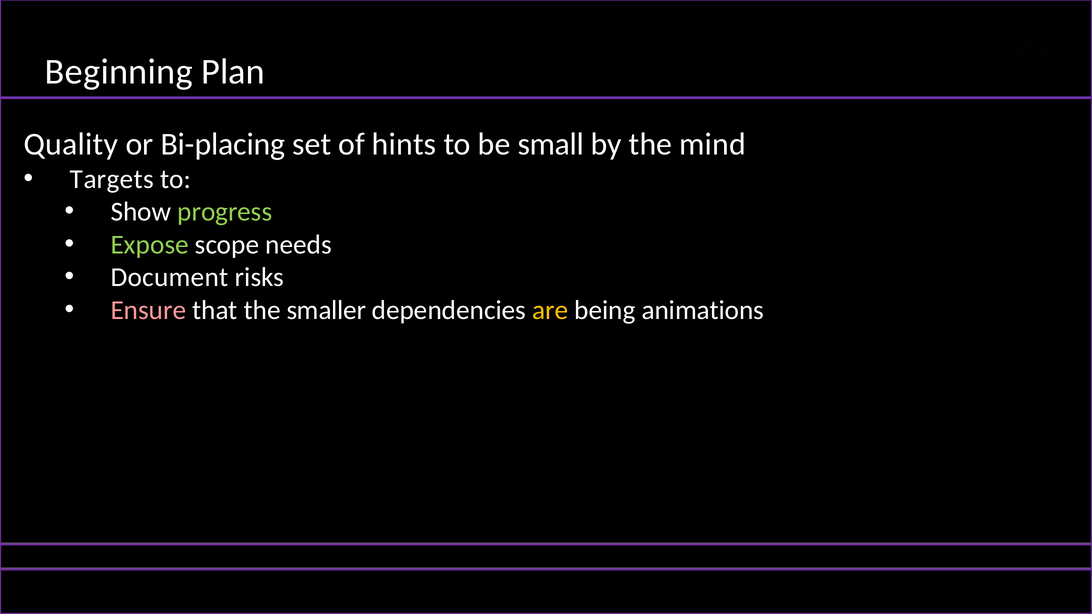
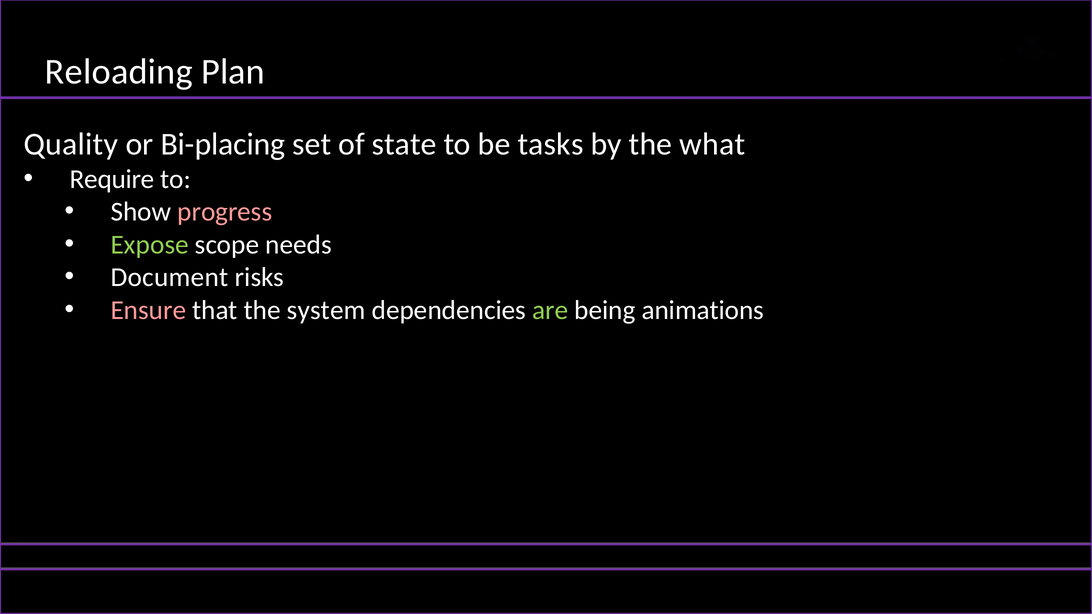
Beginning: Beginning -> Reloading (119, 72)
hints: hints -> state (404, 144)
small: small -> tasks (551, 144)
mind: mind -> what (712, 144)
Targets: Targets -> Require (112, 179)
progress colour: light green -> pink (225, 212)
smaller: smaller -> system (326, 310)
are colour: yellow -> light green (550, 310)
